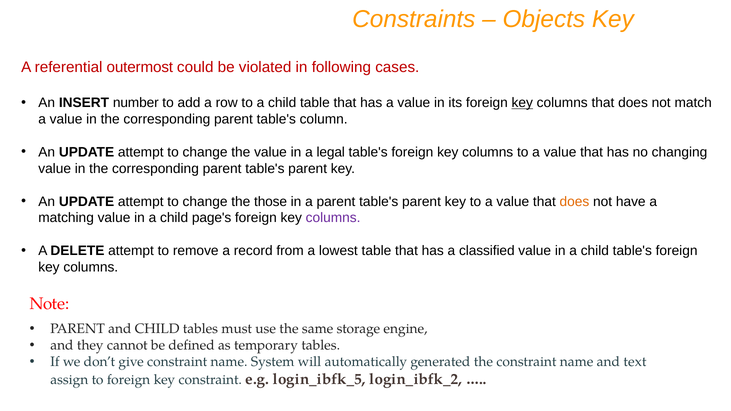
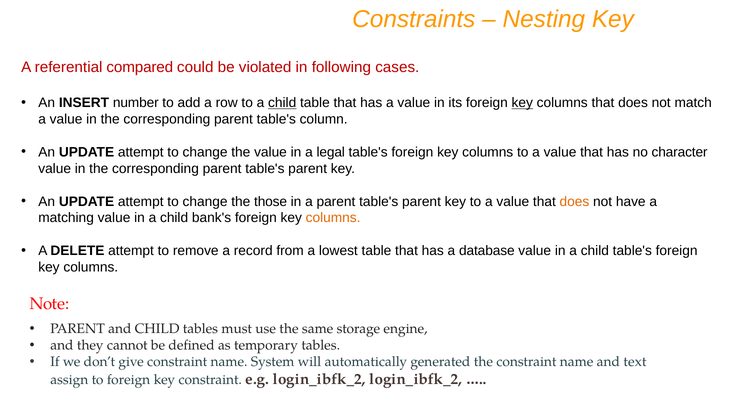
Objects: Objects -> Nesting (544, 19)
outermost: outermost -> compared (140, 67)
child underline: none -> present (282, 103)
changing: changing -> character (680, 152)
page's: page's -> bank's (212, 218)
columns colour: purple -> orange (333, 218)
classified: classified -> database (487, 251)
e.g login_ibfk_5: login_ibfk_5 -> login_ibfk_2 (319, 379)
